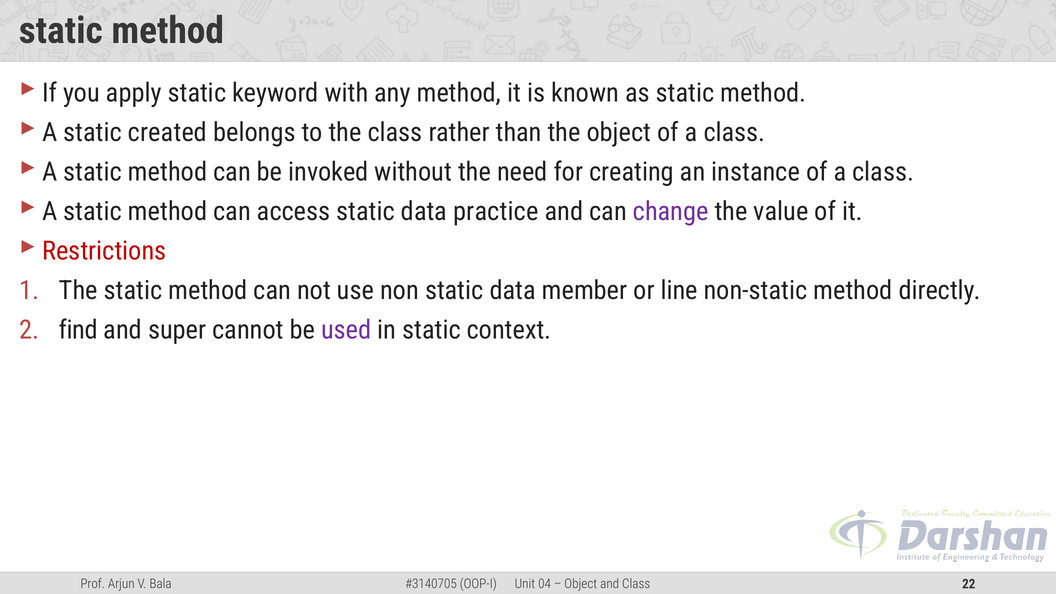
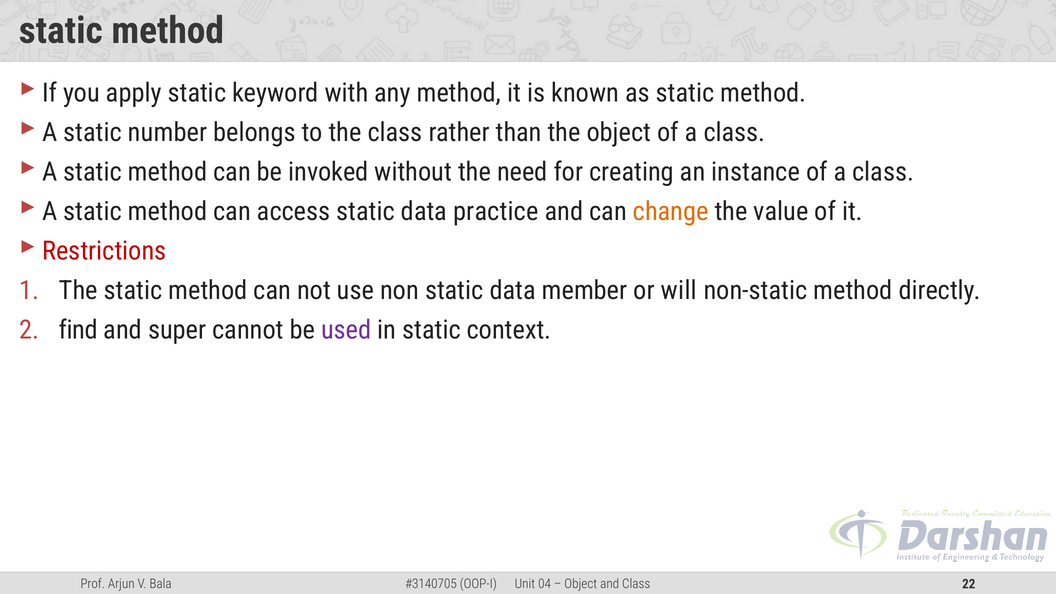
created: created -> number (168, 132)
change colour: purple -> orange (671, 211)
line: line -> will (679, 290)
